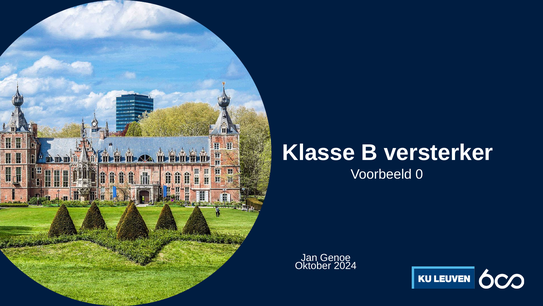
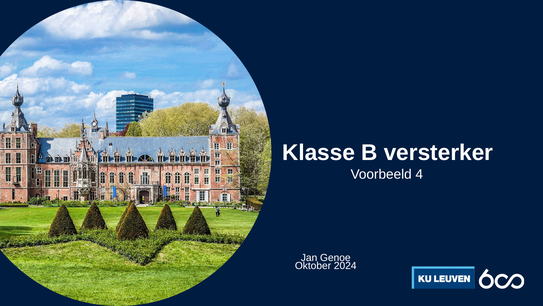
0: 0 -> 4 (419, 174)
